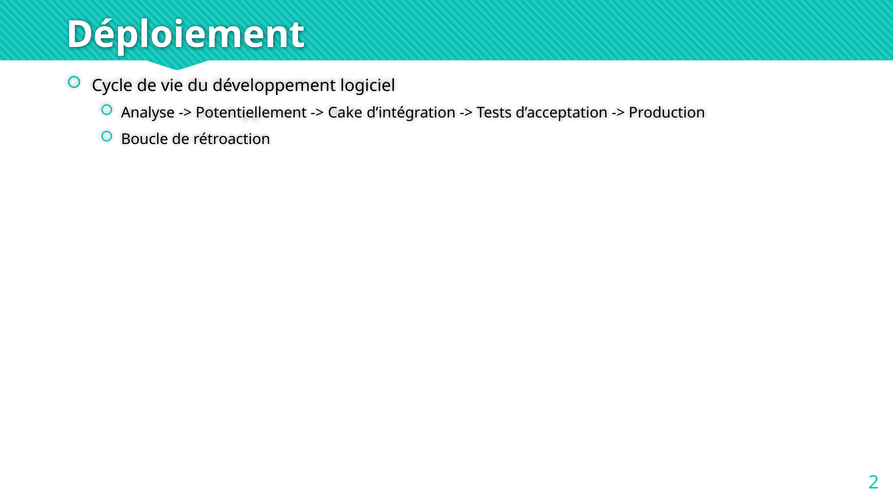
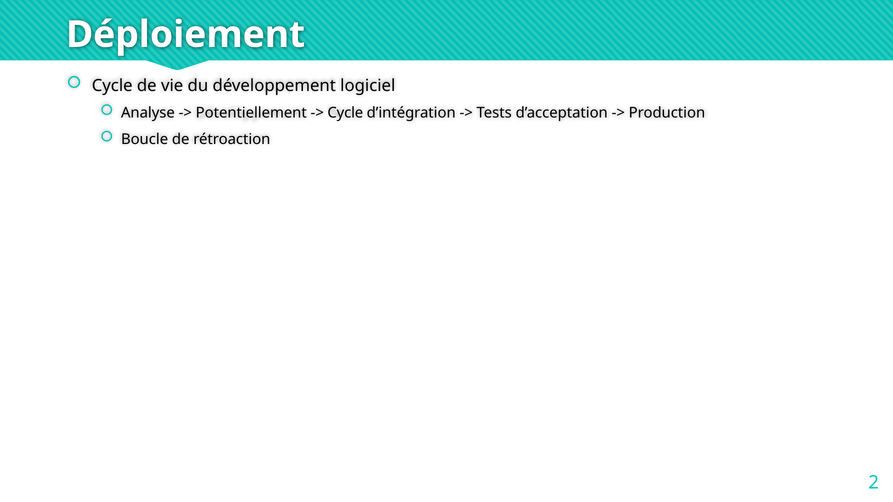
Cake: Cake -> Cycle (345, 113)
